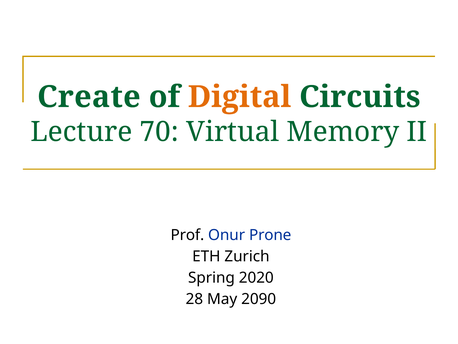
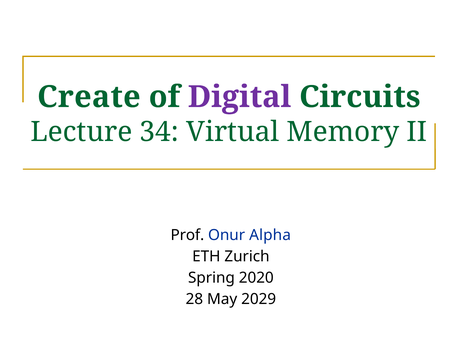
Digital colour: orange -> purple (240, 97)
70: 70 -> 34 (159, 132)
Prone: Prone -> Alpha (270, 235)
2090: 2090 -> 2029 (259, 299)
